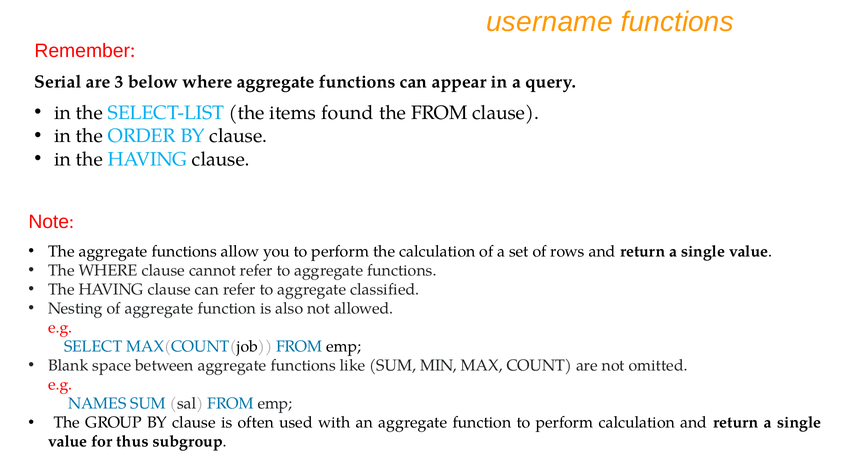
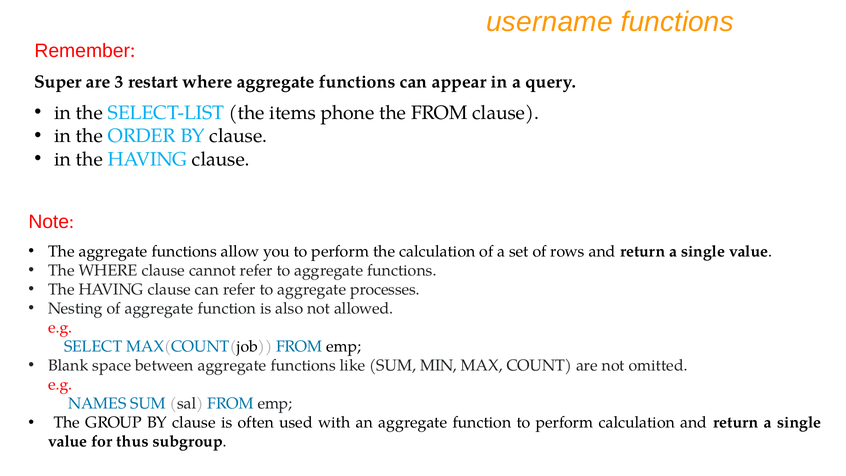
Serial: Serial -> Super (58, 82)
below: below -> restart (153, 82)
found: found -> phone (348, 113)
classified: classified -> processes (385, 289)
